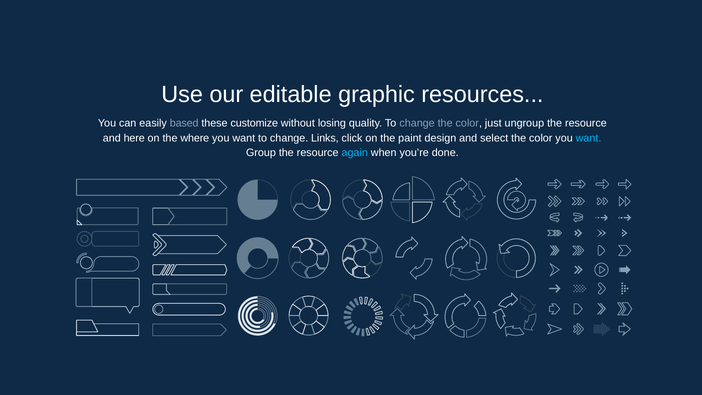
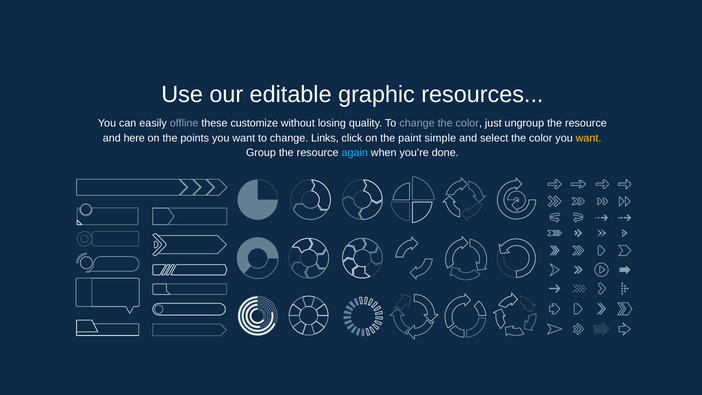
based: based -> offline (184, 123)
where: where -> points (195, 138)
design: design -> simple (440, 138)
want colour: light blue -> yellow (589, 138)
